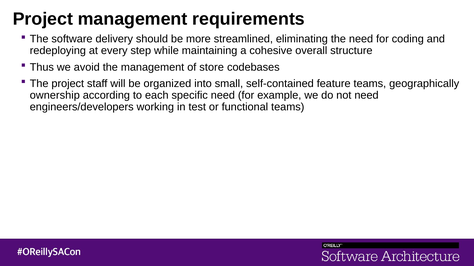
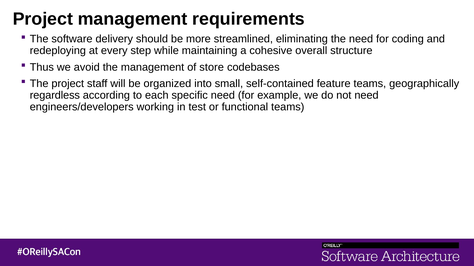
ownership: ownership -> regardless (55, 95)
